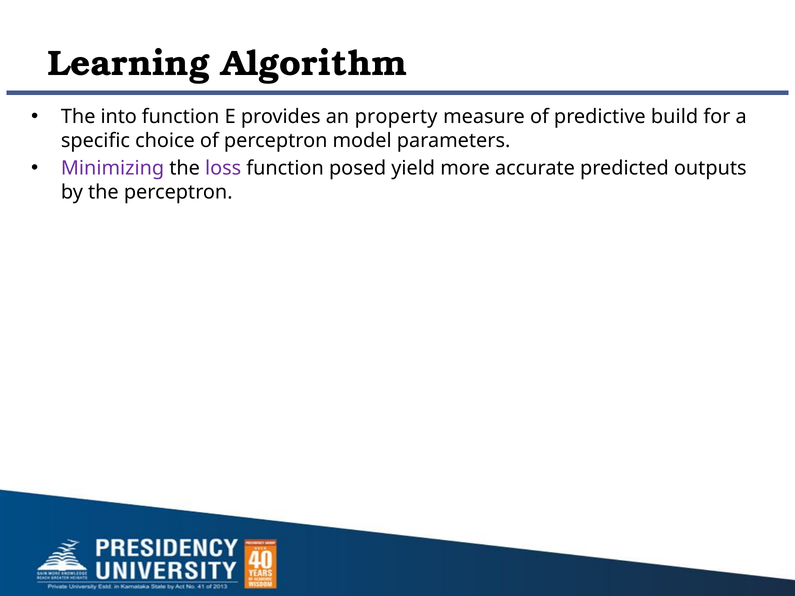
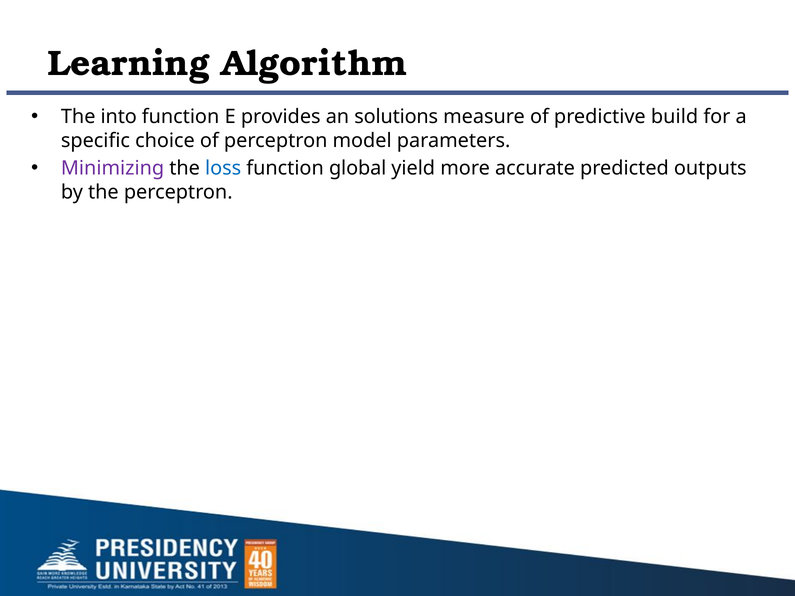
property: property -> solutions (396, 117)
loss colour: purple -> blue (223, 168)
posed: posed -> global (358, 168)
